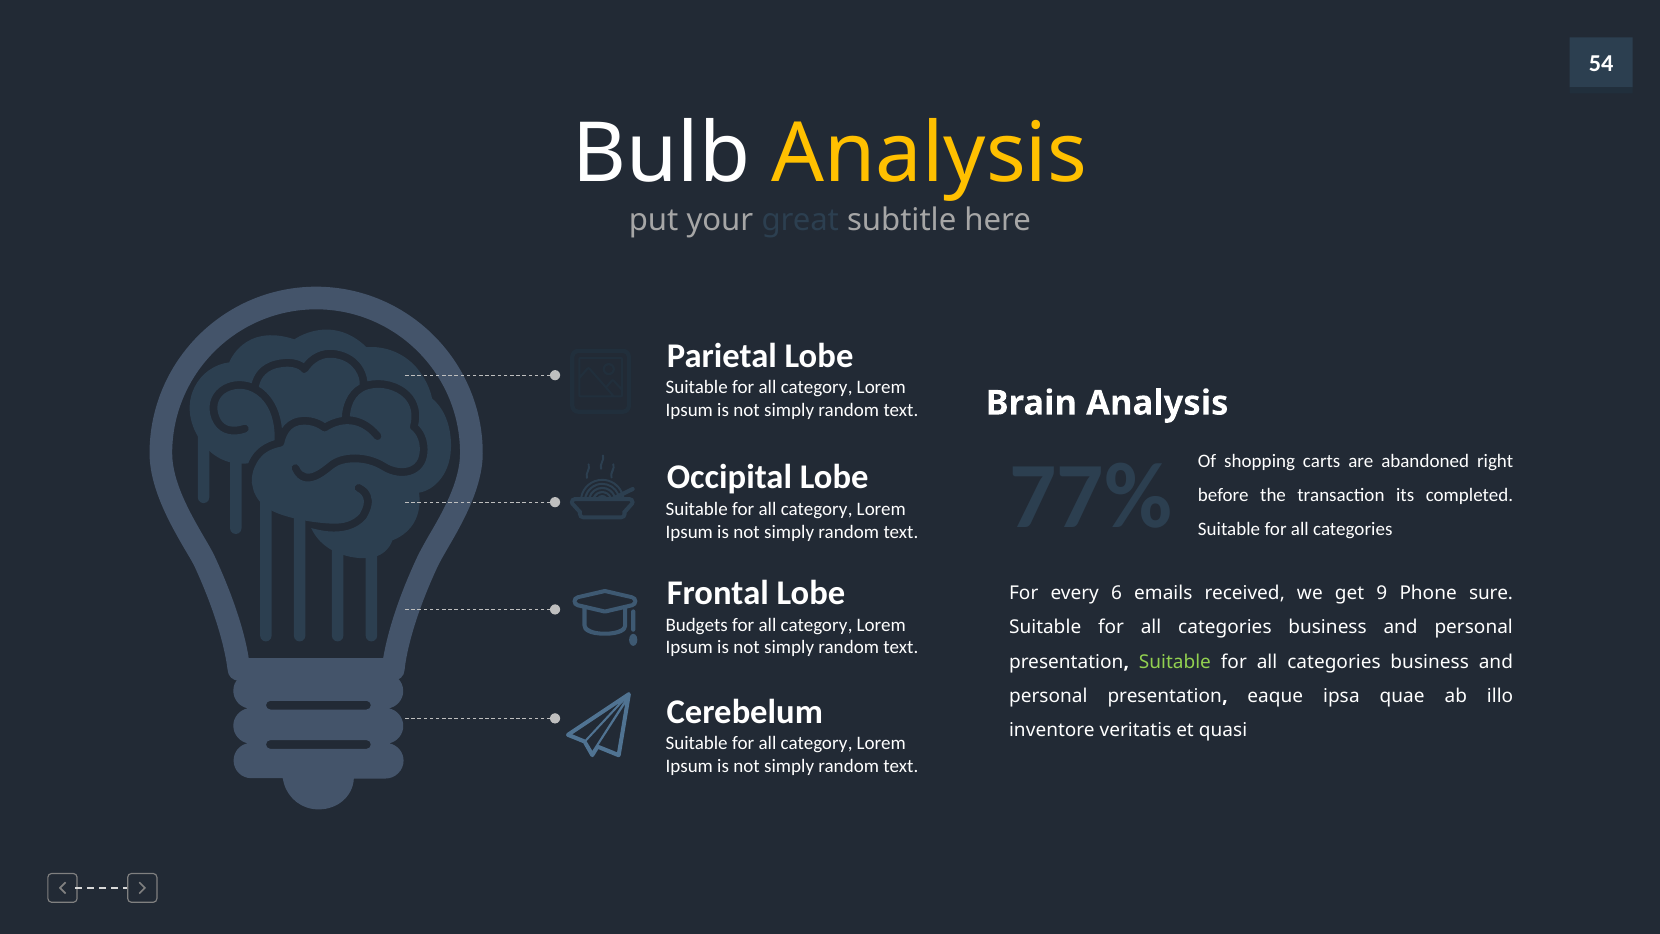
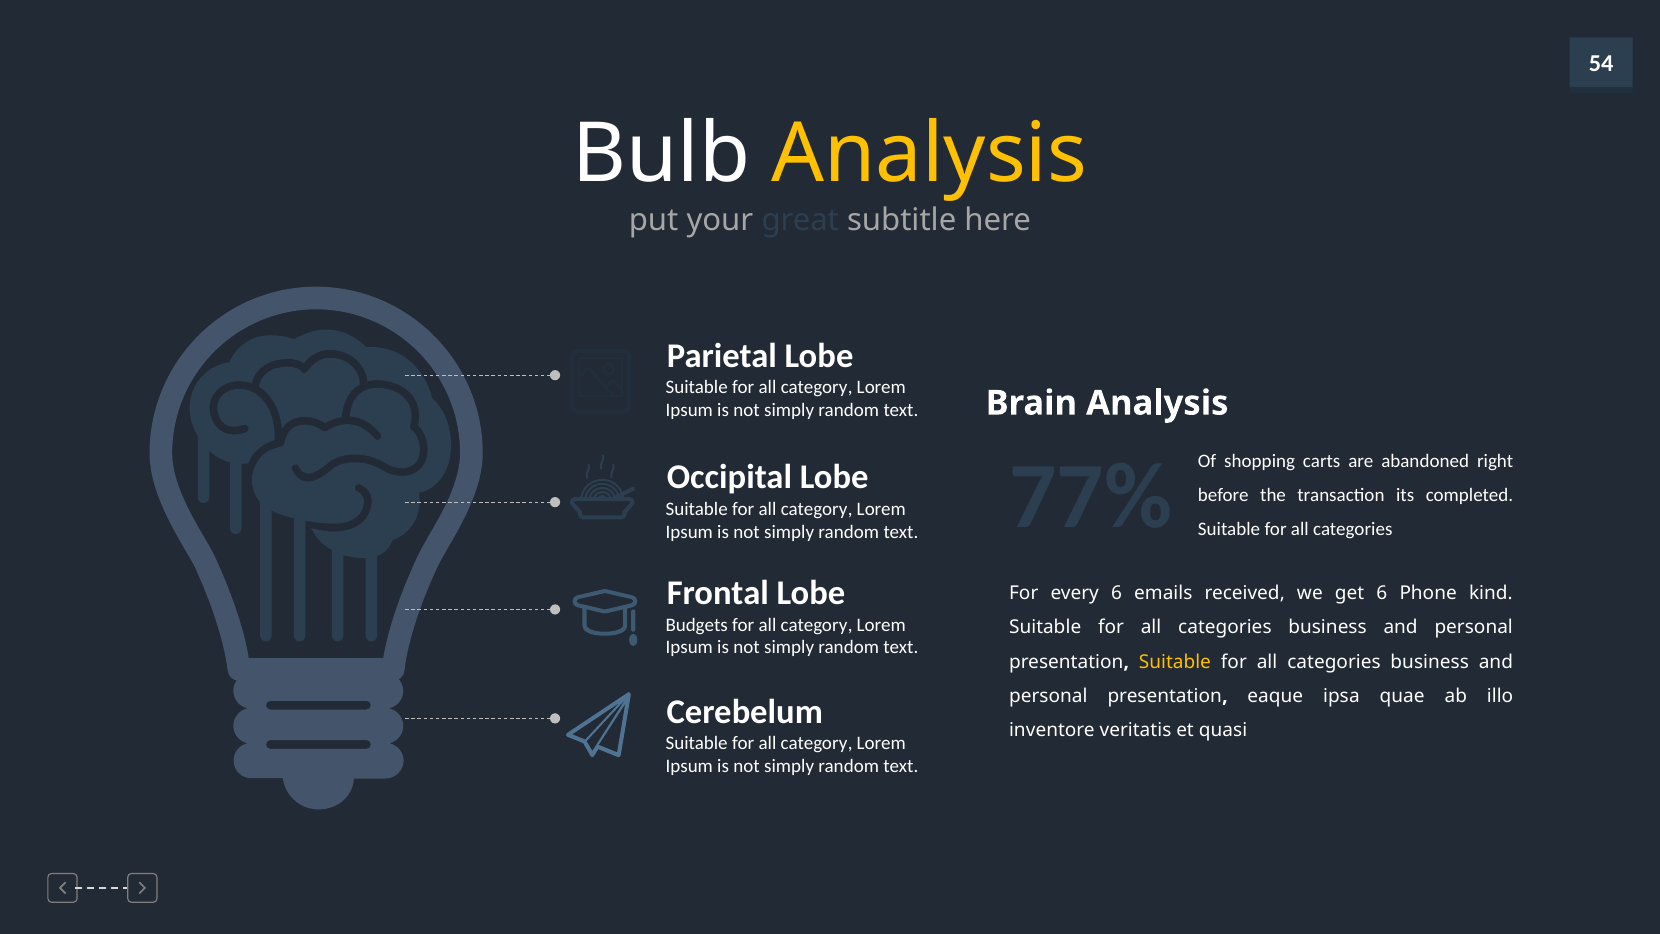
get 9: 9 -> 6 (1382, 593)
sure: sure -> kind (1491, 593)
Suitable colour: light green -> yellow (1175, 662)
